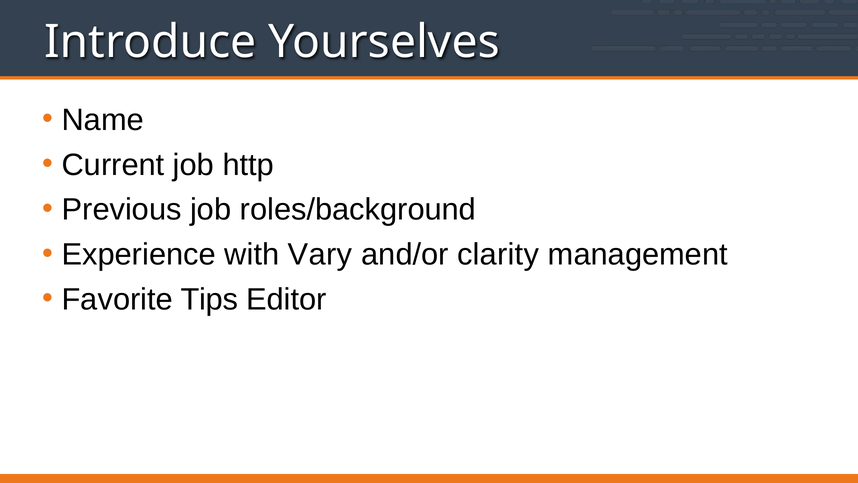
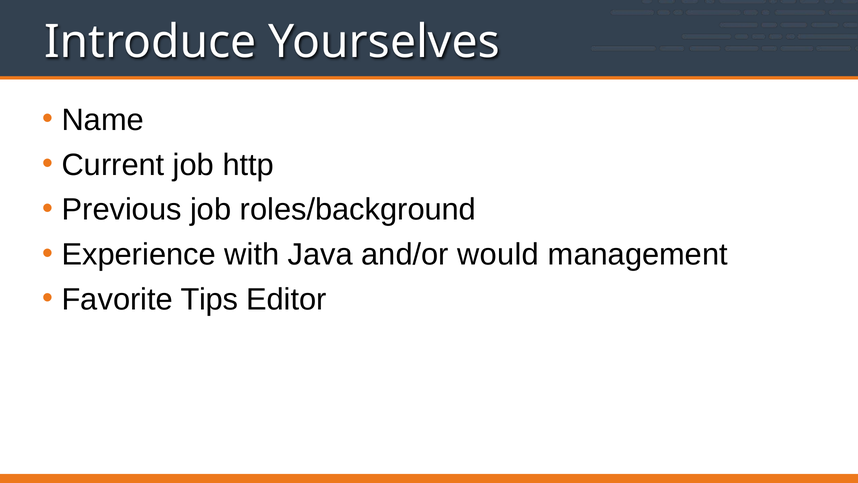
Vary: Vary -> Java (320, 254)
clarity: clarity -> would (498, 254)
